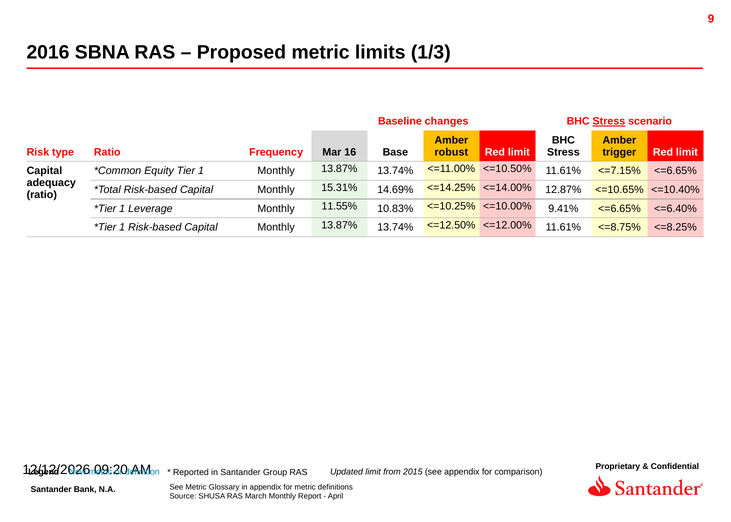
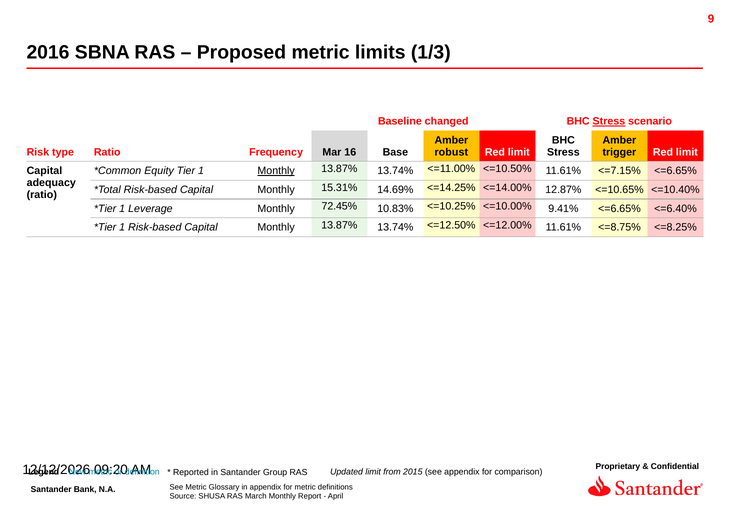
changes: changes -> changed (447, 121)
Monthly underline: none -> present (276, 171)
11.55%: 11.55% -> 72.45% (339, 206)
